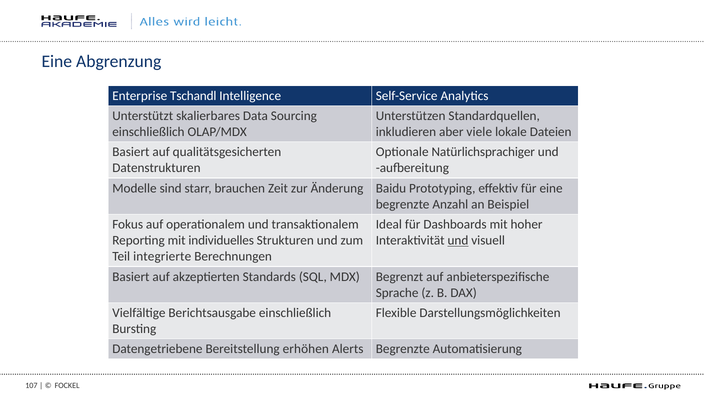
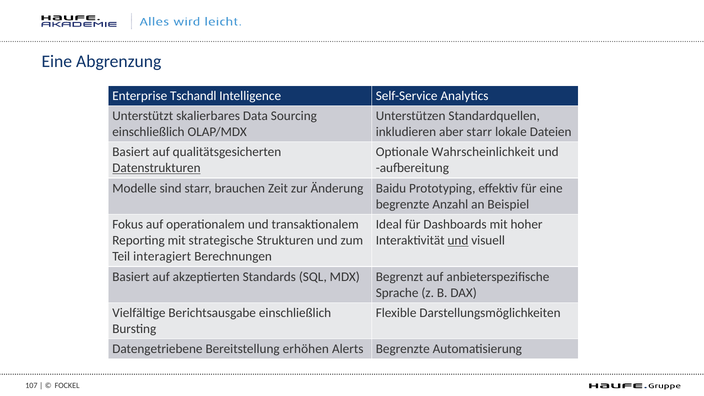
aber viele: viele -> starr (479, 132)
Natürlichsprachiger: Natürlichsprachiger -> Wahrscheinlichkeit (483, 152)
Datenstrukturen underline: none -> present (156, 168)
individuelles: individuelles -> strategische (221, 241)
integrierte: integrierte -> interagiert (162, 257)
